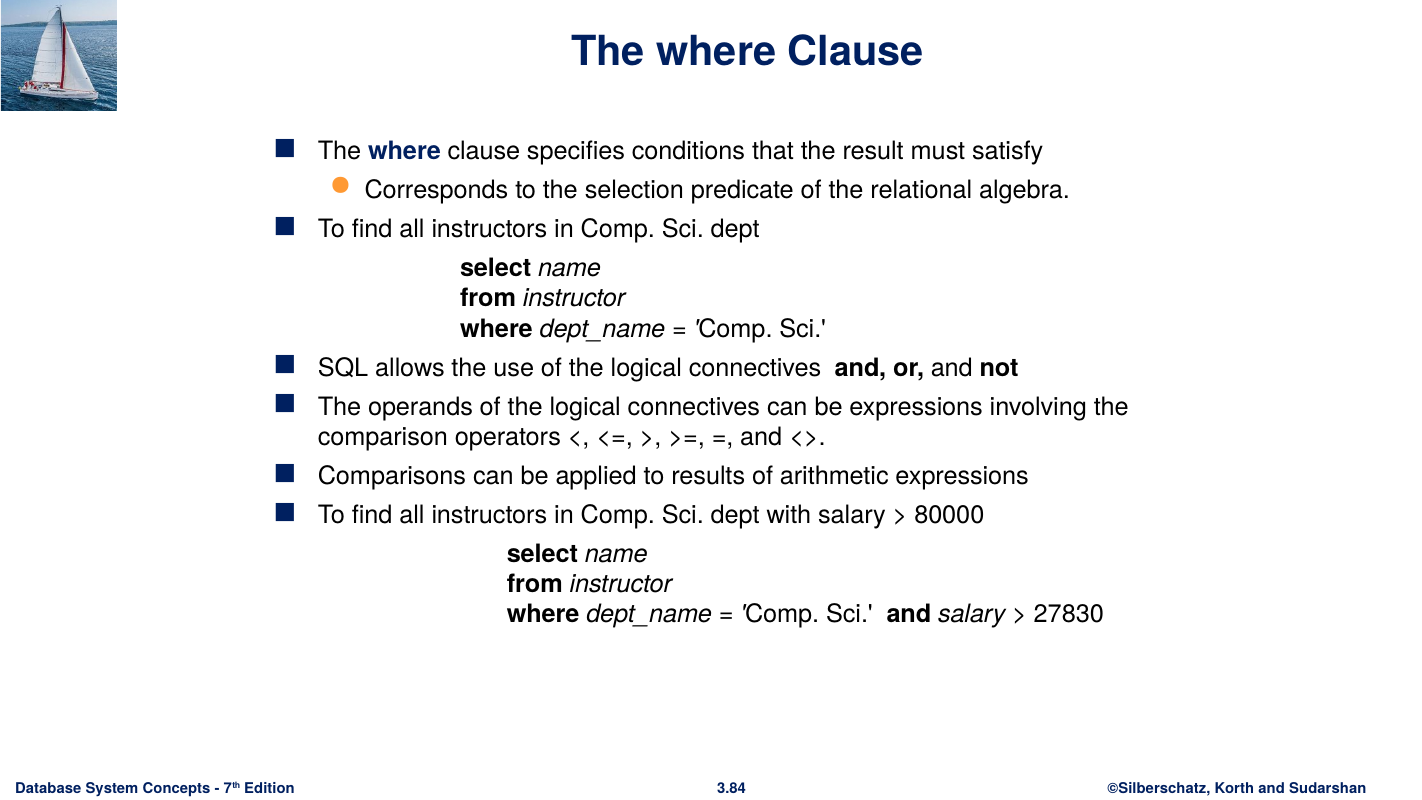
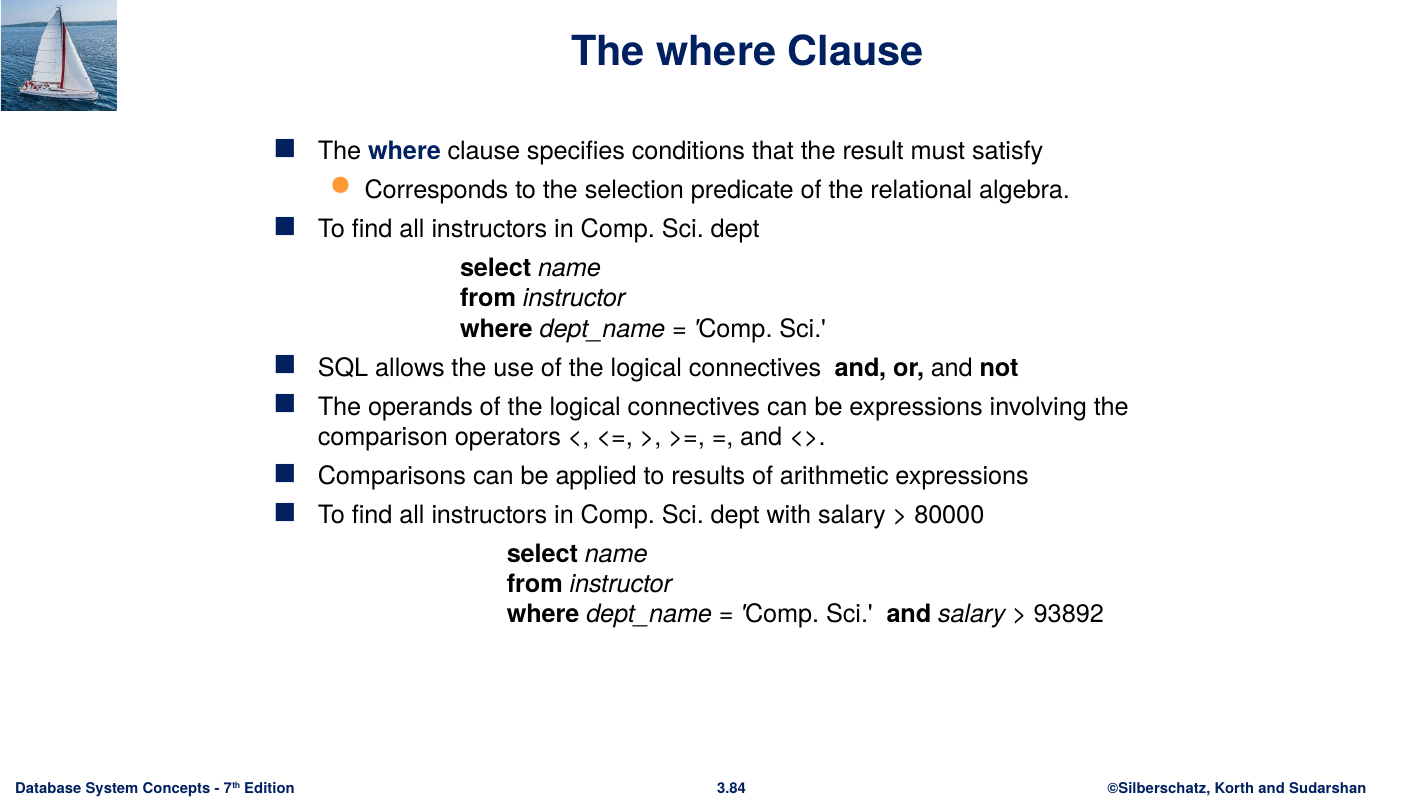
27830: 27830 -> 93892 (1069, 614)
